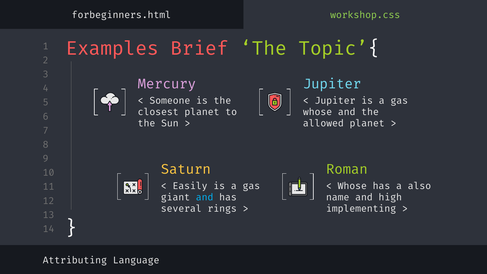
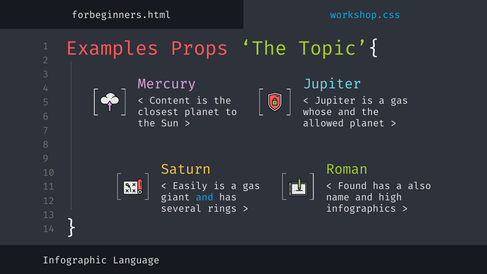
workshop.css colour: light green -> light blue (365, 15)
Brief: Brief -> Props (200, 49)
Someone: Someone -> Content (170, 101)
Whose: Whose -> Found (352, 186)
implementing: implementing -> infographics (361, 209)
Attributing: Attributing -> Infographic (75, 260)
